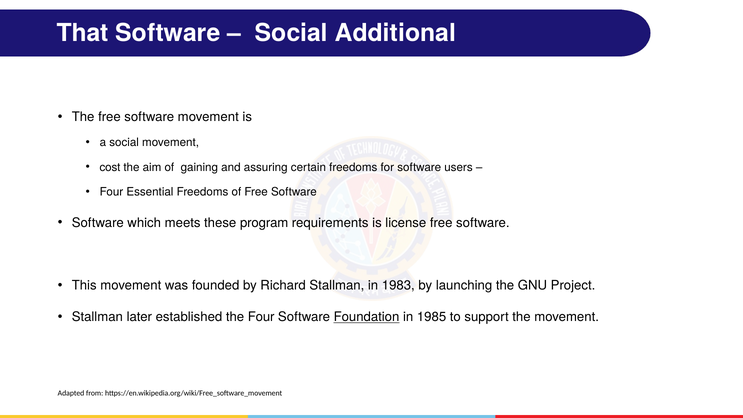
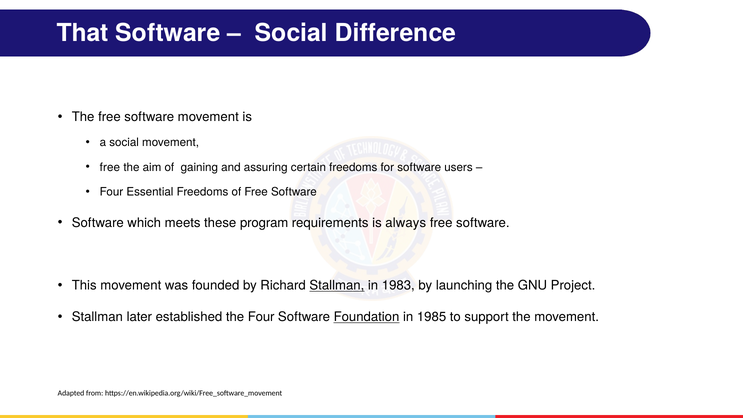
Additional: Additional -> Difference (395, 33)
cost: cost -> free (110, 167)
license: license -> always (406, 223)
Stallman underline: none -> present (337, 286)
